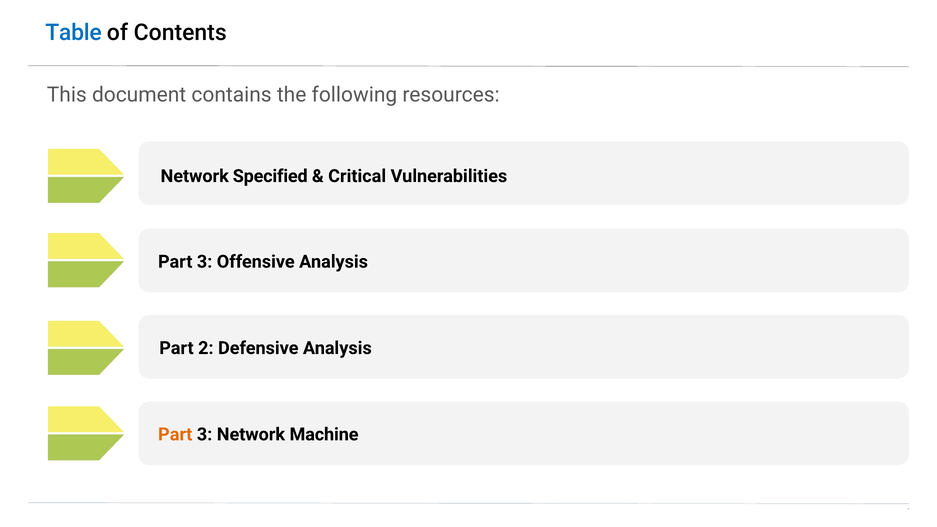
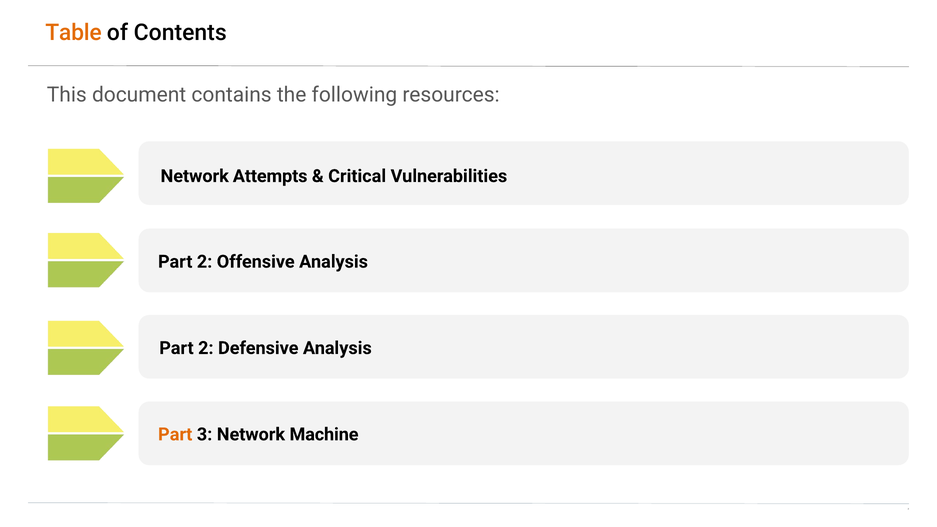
Table colour: blue -> orange (73, 32)
Specified: Specified -> Attempts (270, 176)
3: 3 -> 2 (205, 262)
